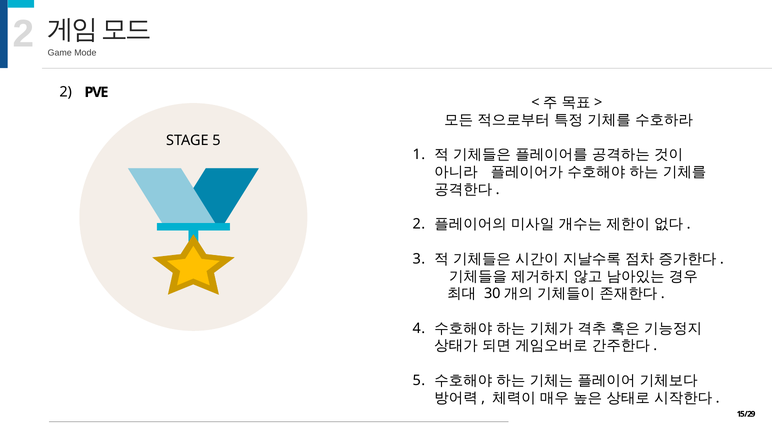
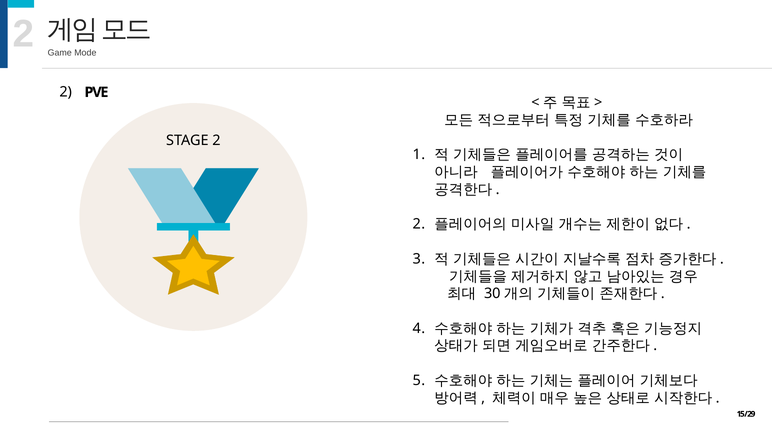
STAGE 5: 5 -> 2 (216, 141)
